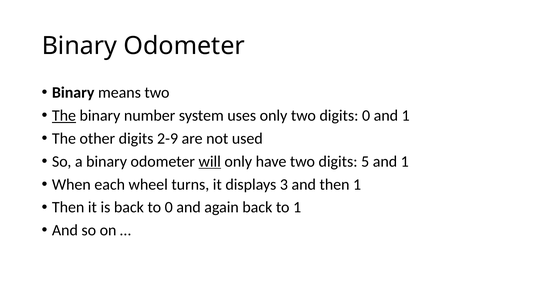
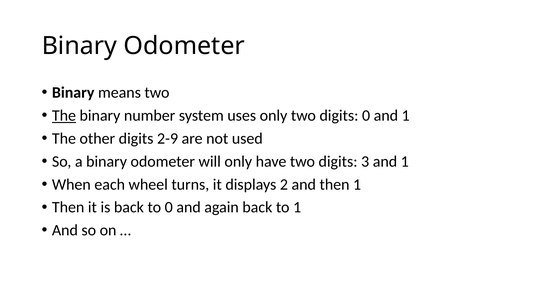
will underline: present -> none (210, 161)
5: 5 -> 3 (365, 161)
3: 3 -> 2 (284, 184)
